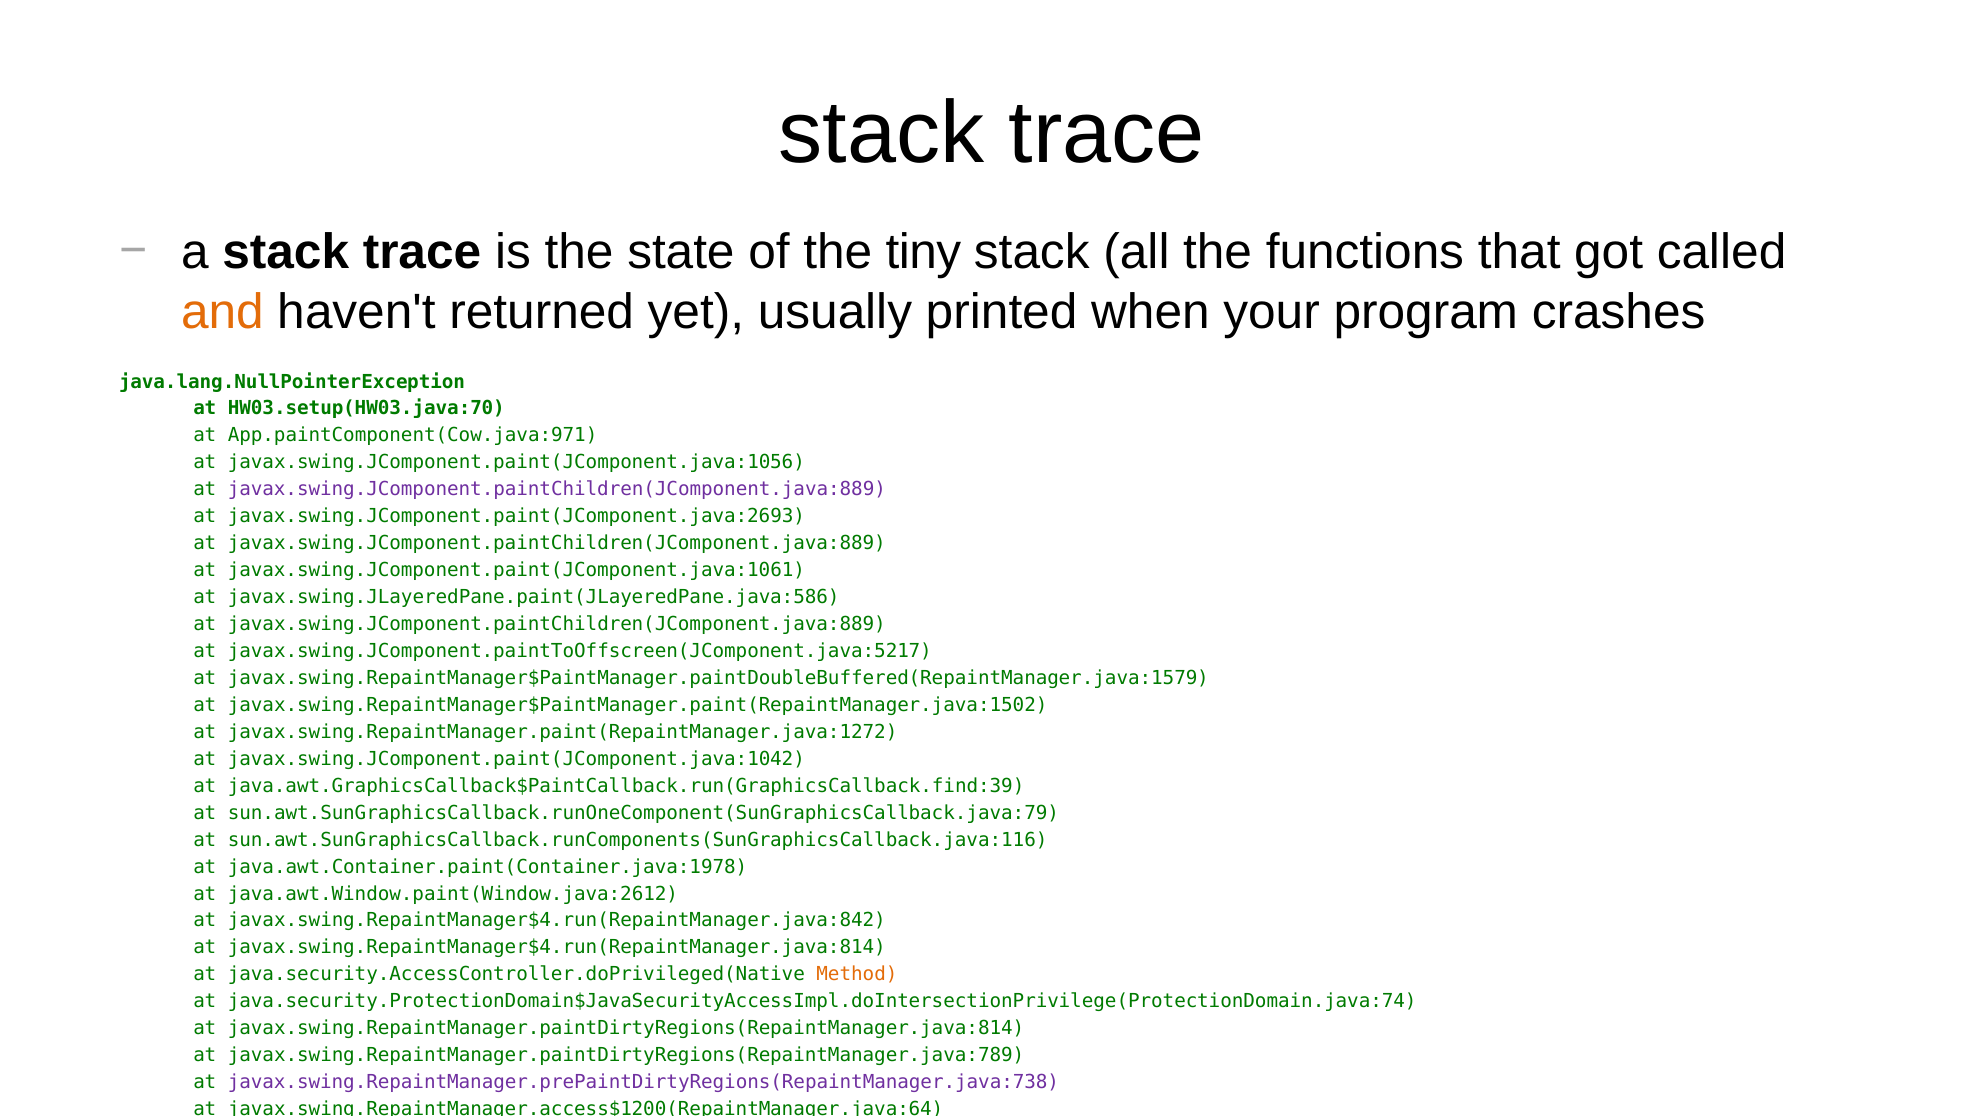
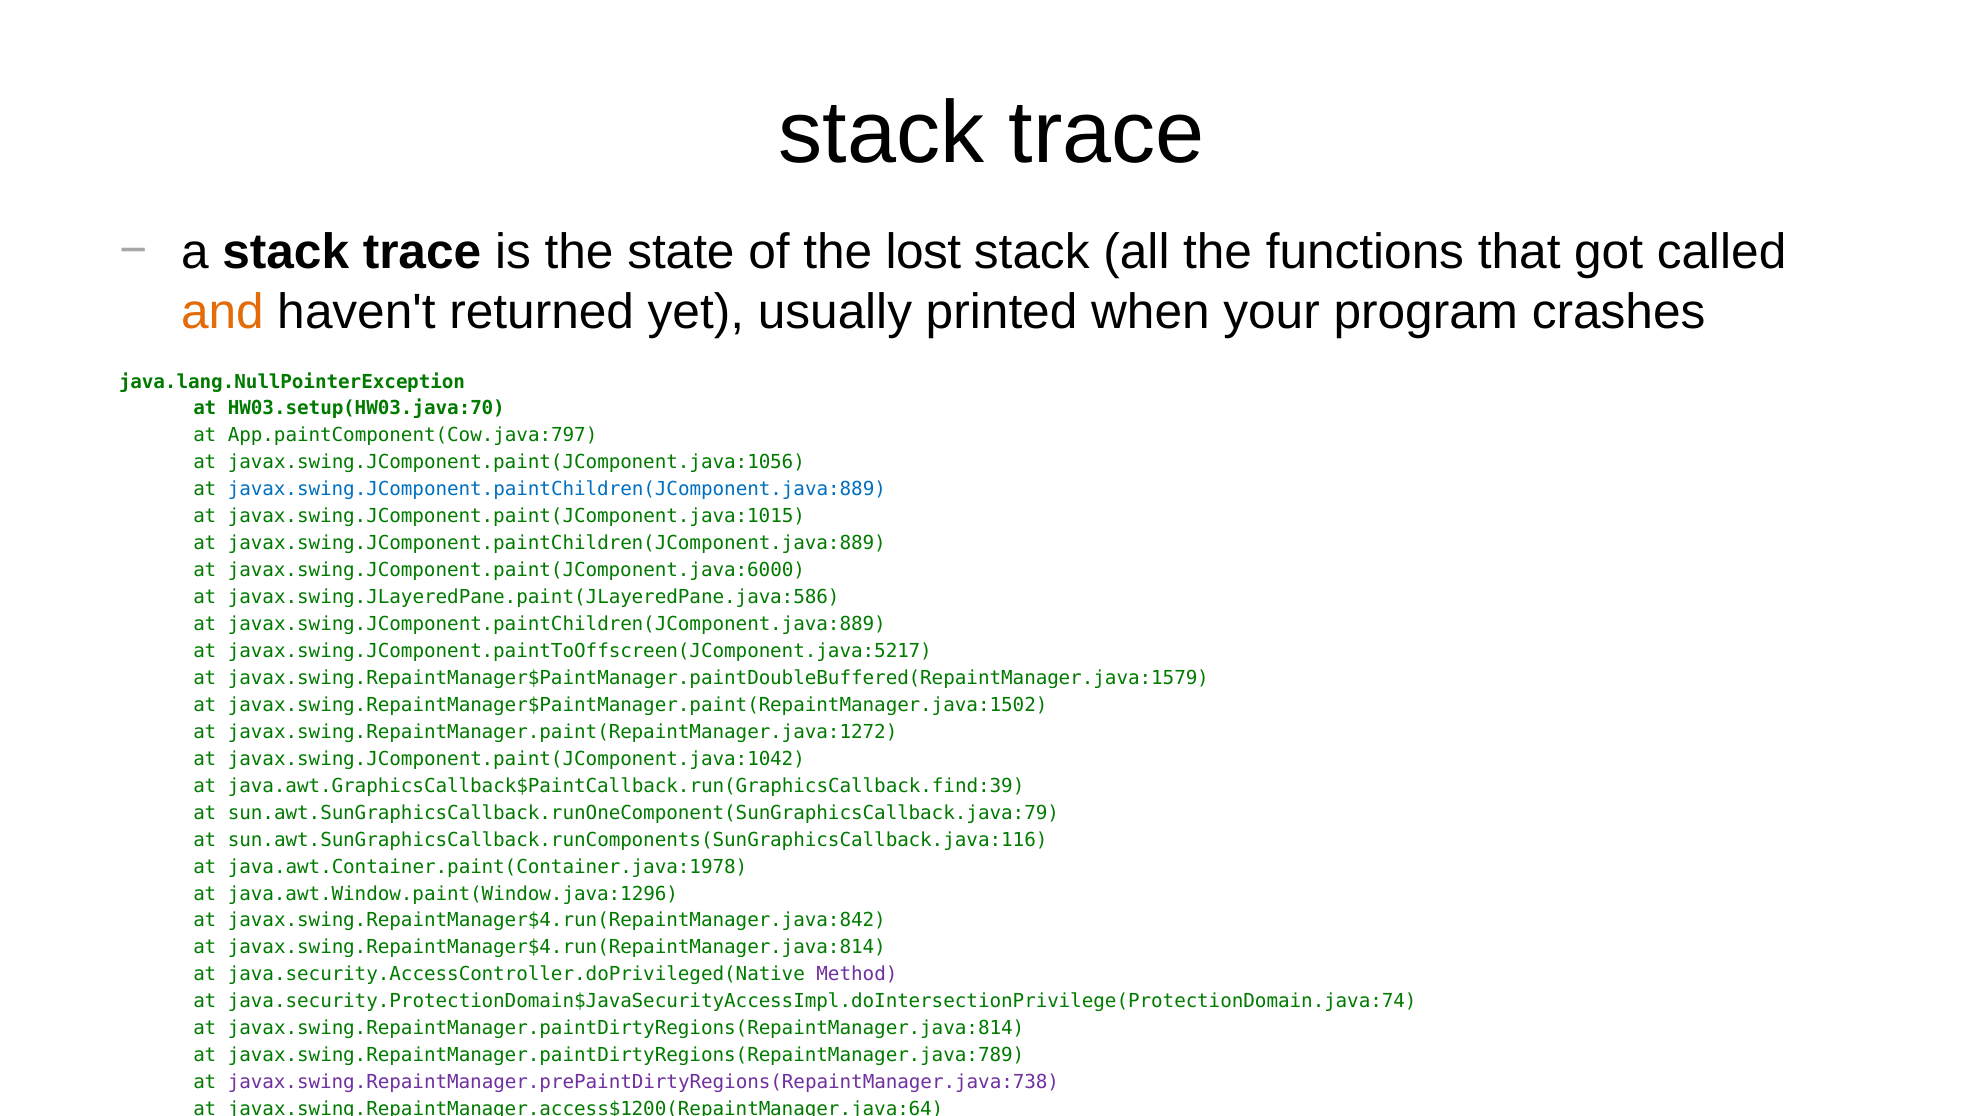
tiny: tiny -> lost (923, 252)
App.paintComponent(Cow.java:971: App.paintComponent(Cow.java:971 -> App.paintComponent(Cow.java:797 (413, 436)
javax.swing.JComponent.paintChildren(JComponent.java:889 colour: purple -> blue (557, 489)
javax.swing.JComponent.paint(JComponent.java:2693: javax.swing.JComponent.paint(JComponent.java:2693 -> javax.swing.JComponent.paint(JComponent.java:1015 (516, 516)
javax.swing.JComponent.paint(JComponent.java:1061: javax.swing.JComponent.paint(JComponent.java:1061 -> javax.swing.JComponent.paint(JComponent.java:6000 (516, 570)
java.awt.Window.paint(Window.java:2612: java.awt.Window.paint(Window.java:2612 -> java.awt.Window.paint(Window.java:1296 (453, 894)
Method colour: orange -> purple (857, 975)
